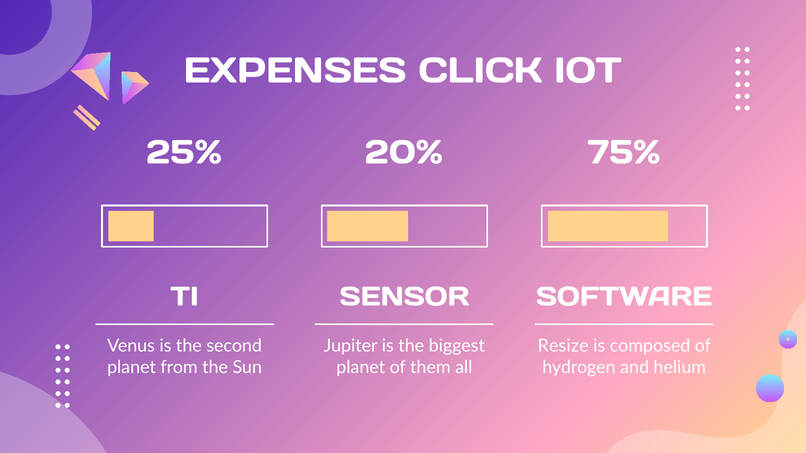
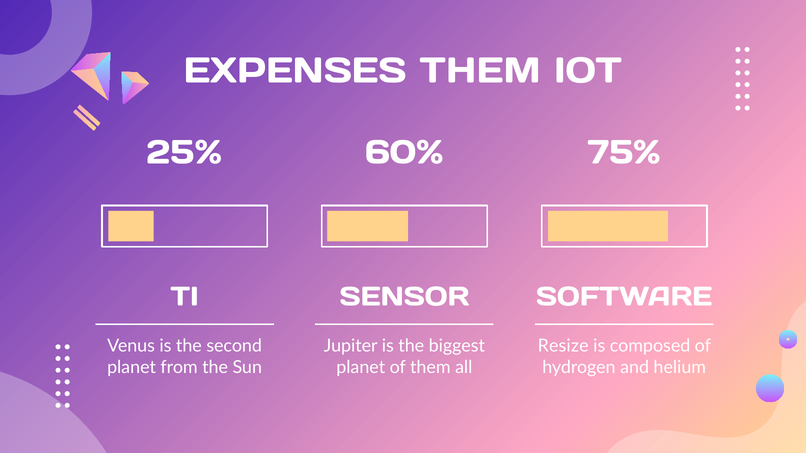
EXPENSES CLICK: CLICK -> THEM (480, 71)
20%: 20% -> 60% (405, 153)
